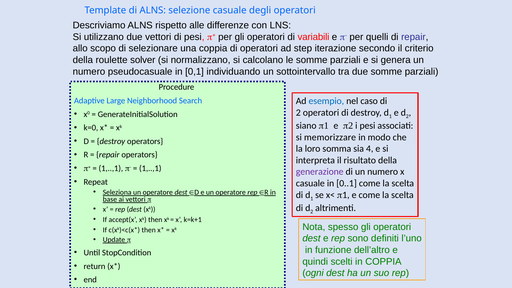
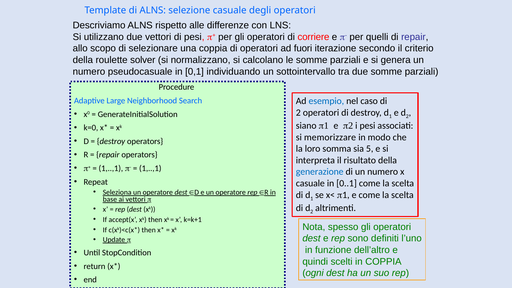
variabili: variabili -> corriere (313, 37)
step: step -> fuori (303, 48)
4: 4 -> 5 (370, 149)
generazione colour: purple -> blue (320, 172)
